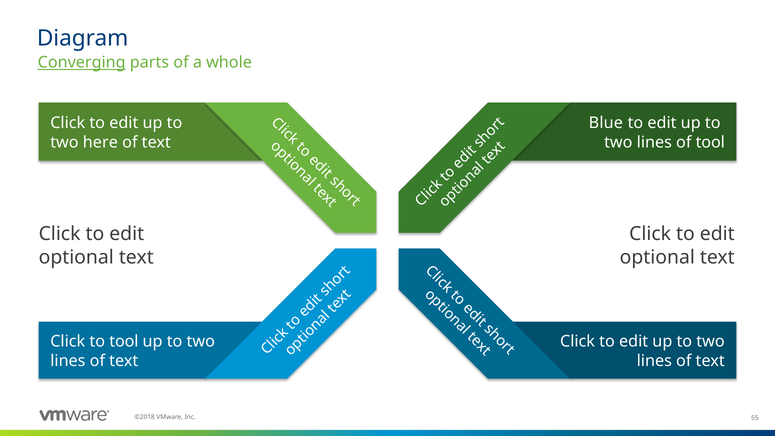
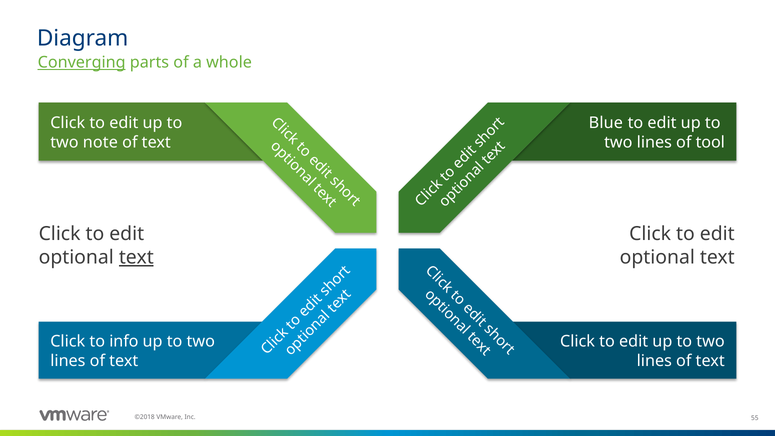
here: here -> note (100, 142)
text underline: none -> present (136, 257)
to tool: tool -> info (124, 342)
